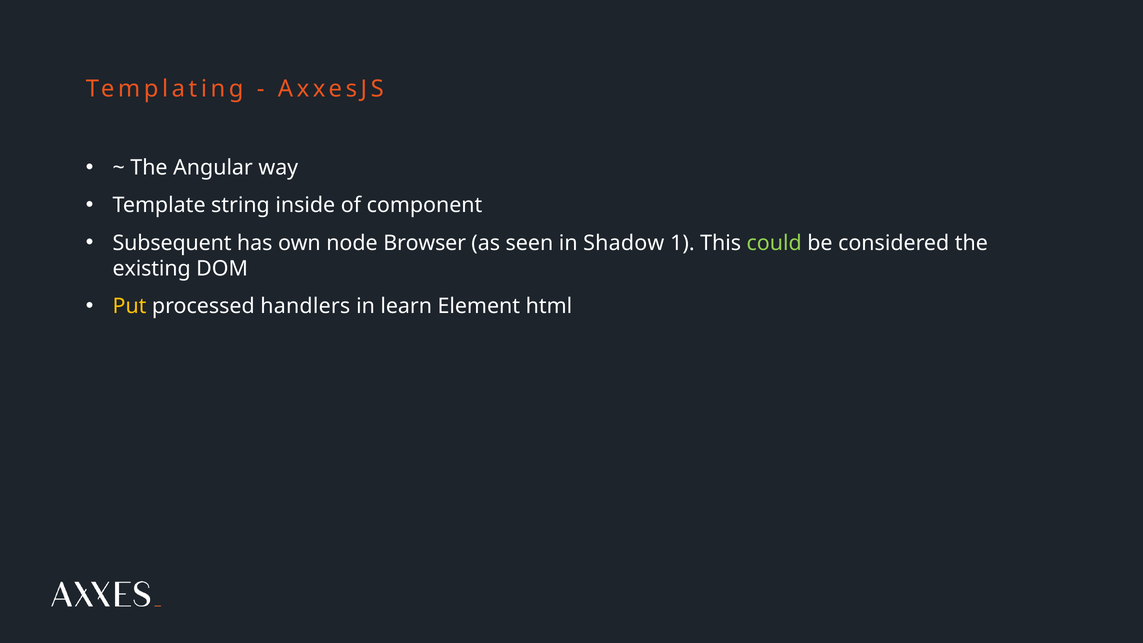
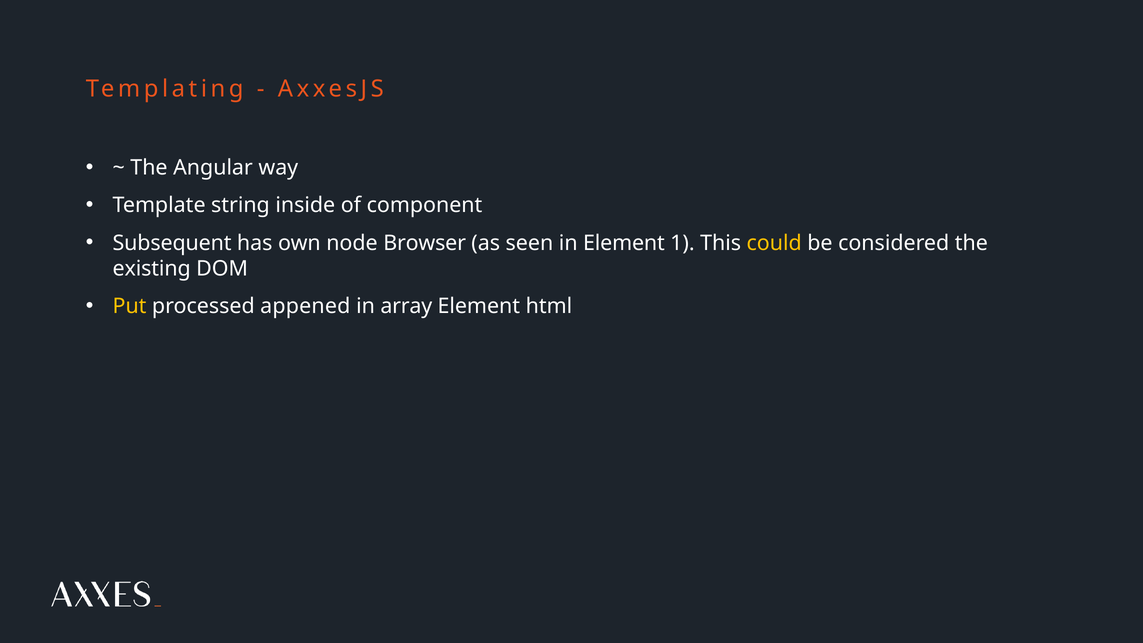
in Shadow: Shadow -> Element (624, 243)
could colour: light green -> yellow (774, 243)
handlers: handlers -> appened (305, 306)
learn: learn -> array (406, 306)
